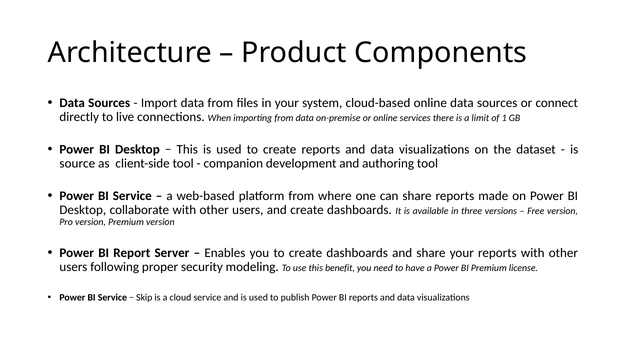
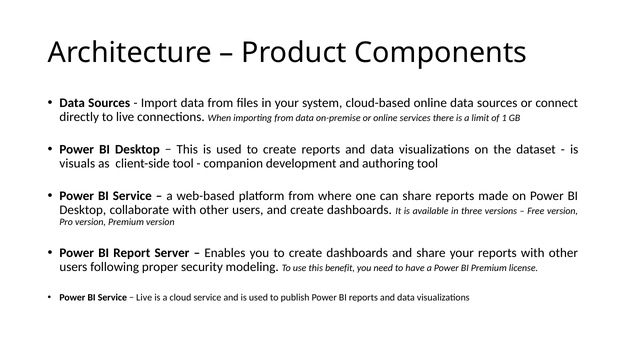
source: source -> visuals (77, 164)
Skip: Skip -> Live (144, 298)
